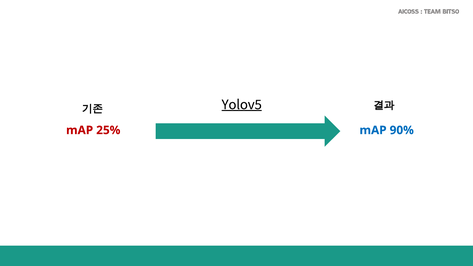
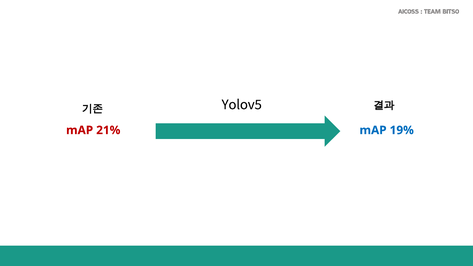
Yolov5 underline: present -> none (242, 105)
25%: 25% -> 21% (108, 130)
90%: 90% -> 19% (402, 130)
